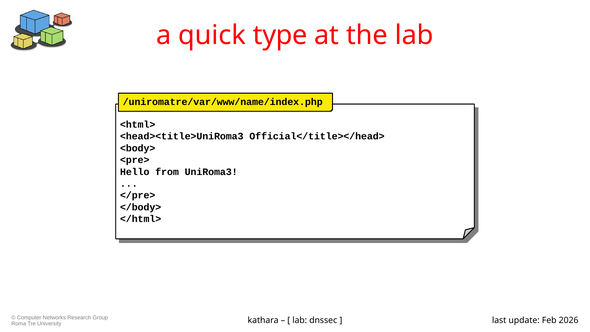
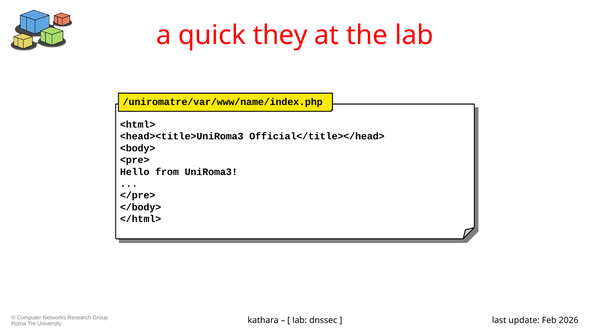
type: type -> they (280, 35)
